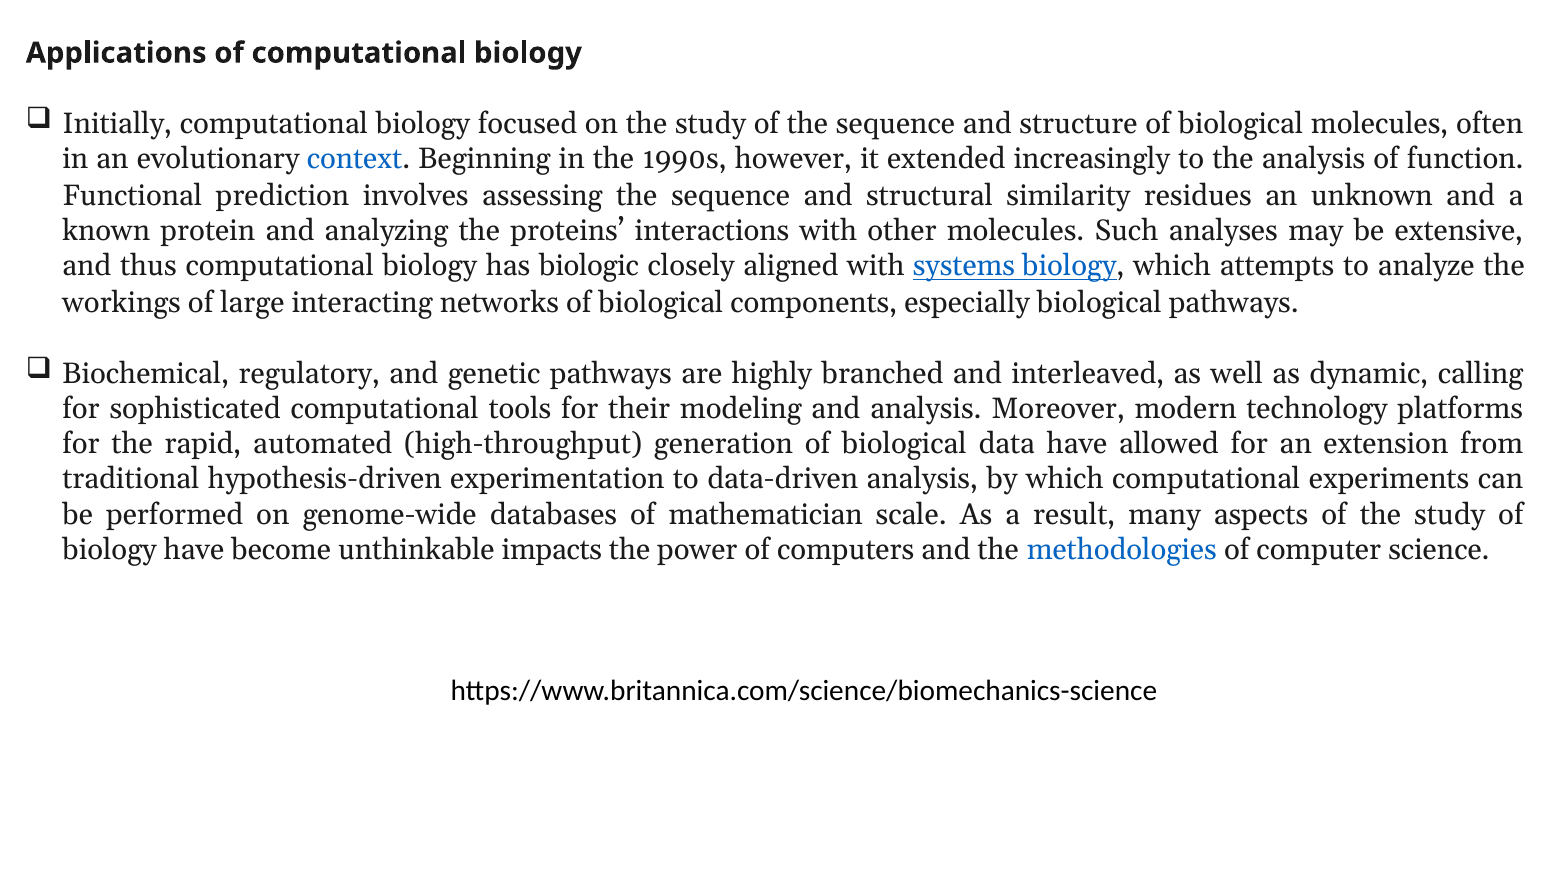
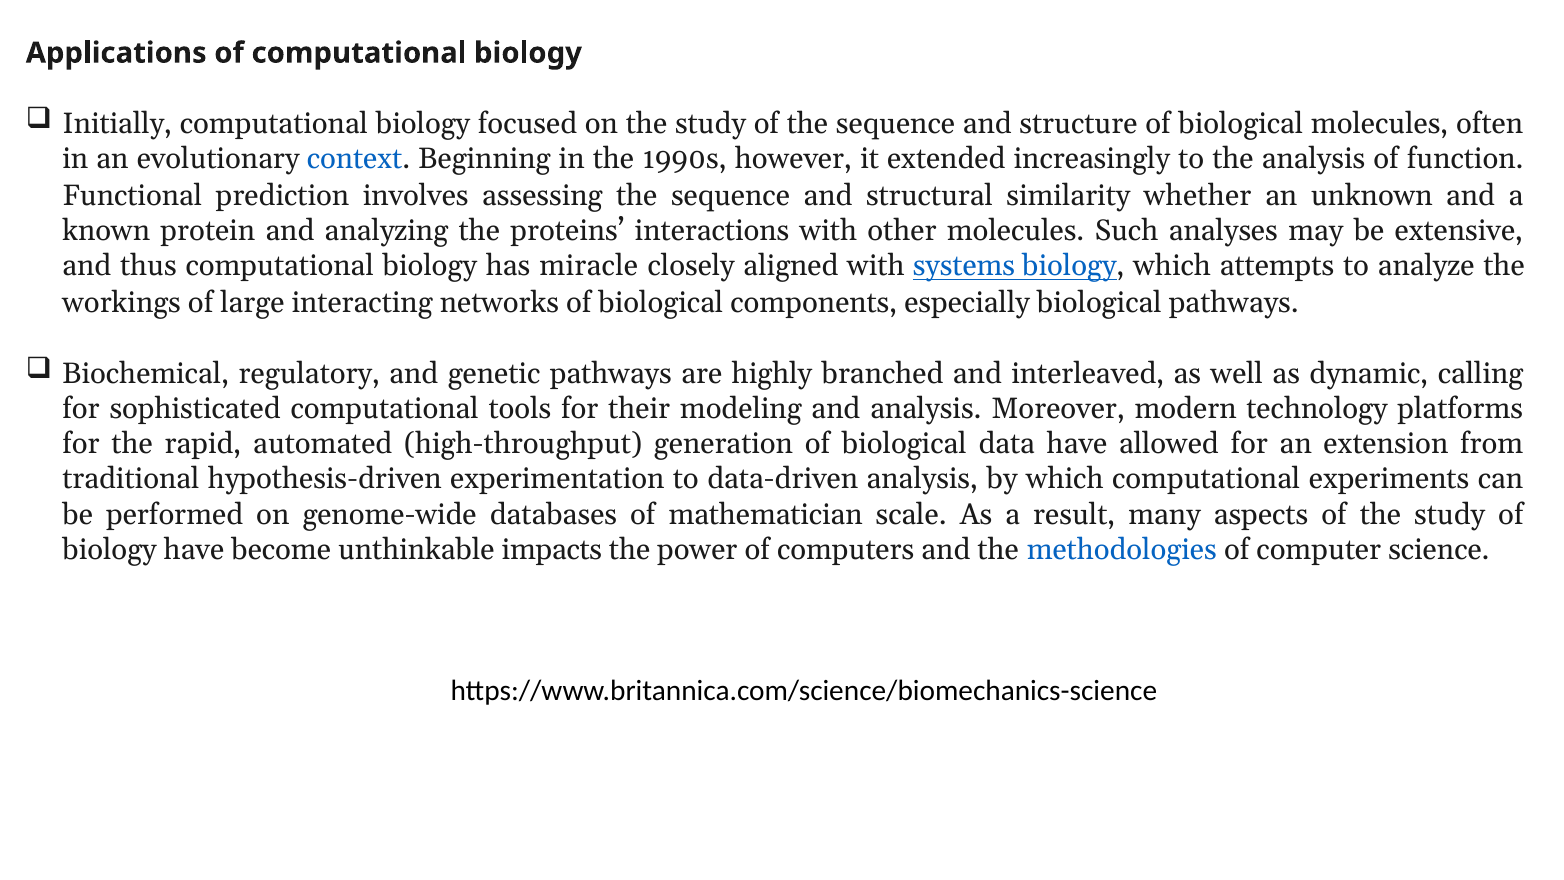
residues: residues -> whether (1198, 196)
biologic: biologic -> miracle (589, 266)
